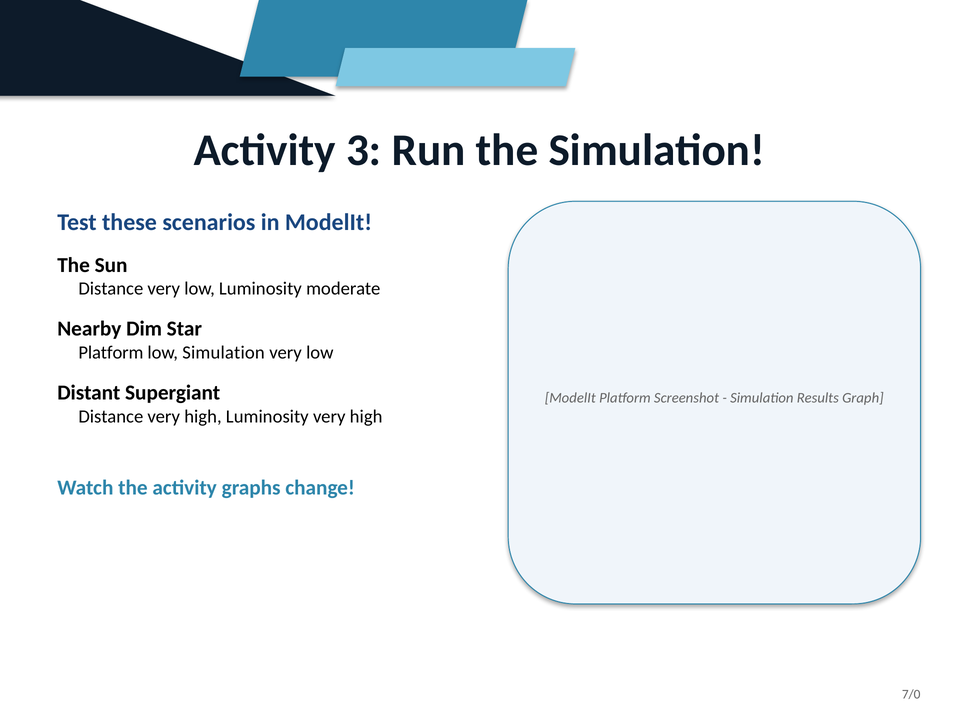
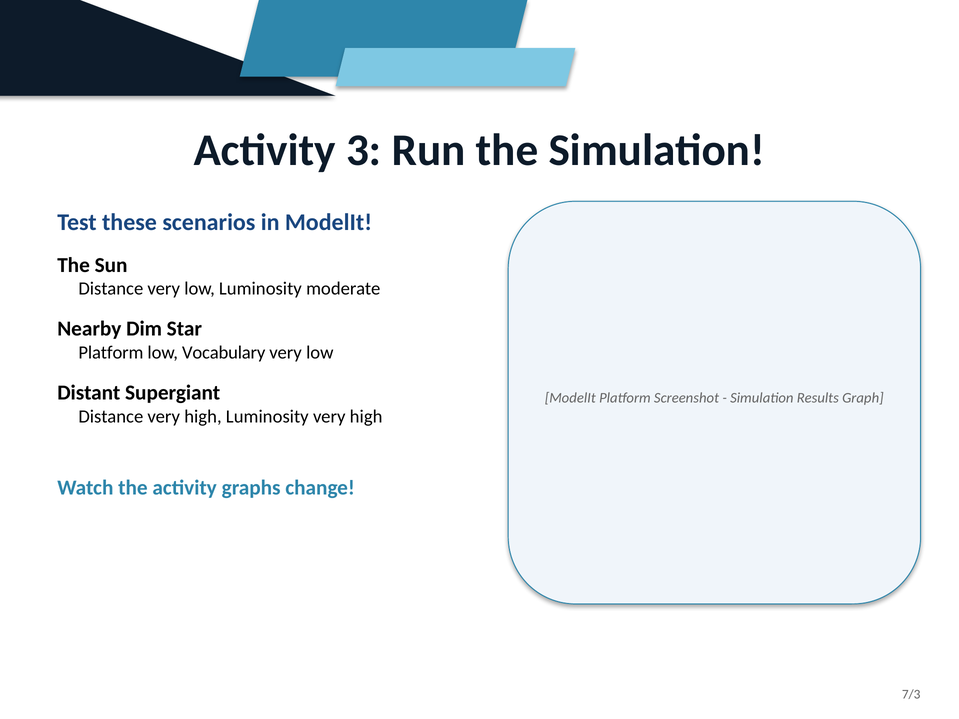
low Simulation: Simulation -> Vocabulary (224, 353)
7/0: 7/0 -> 7/3 (911, 695)
